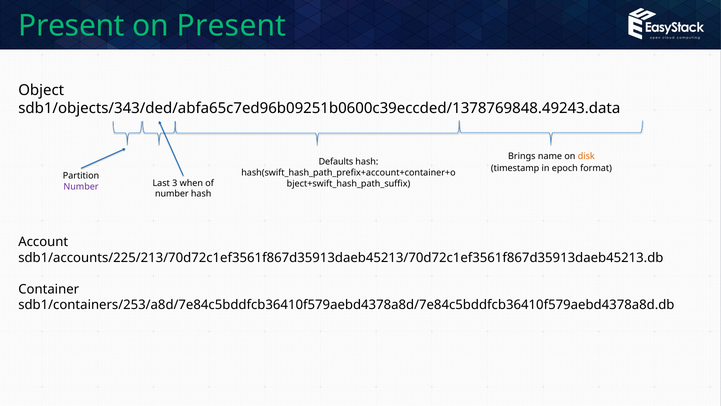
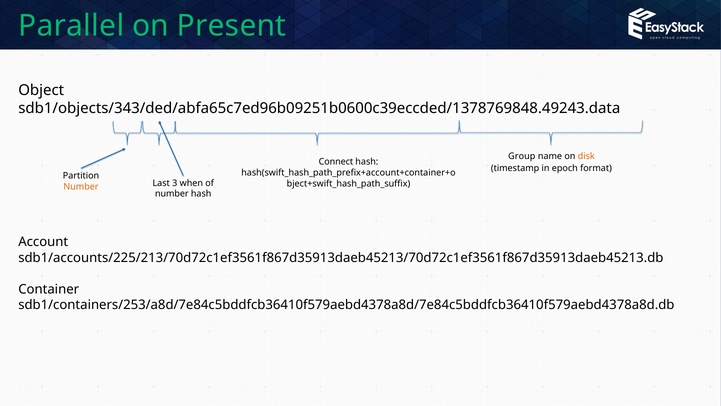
Present: Present -> Parallel (71, 26)
Brings: Brings -> Group (522, 156)
Defaults: Defaults -> Connect (336, 162)
Number colour: purple -> orange (81, 186)
